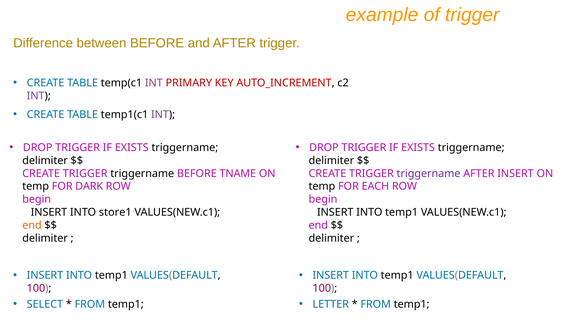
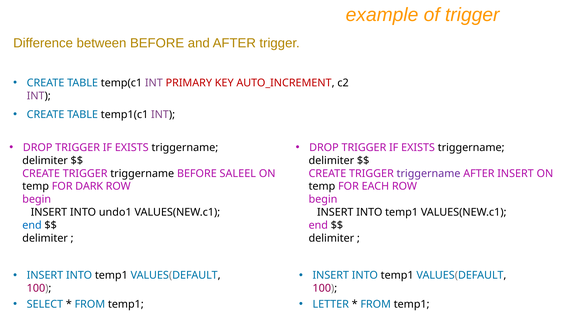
TNAME: TNAME -> SALEEL (238, 173)
store1: store1 -> undo1 (115, 212)
end colour: orange -> blue (32, 225)
